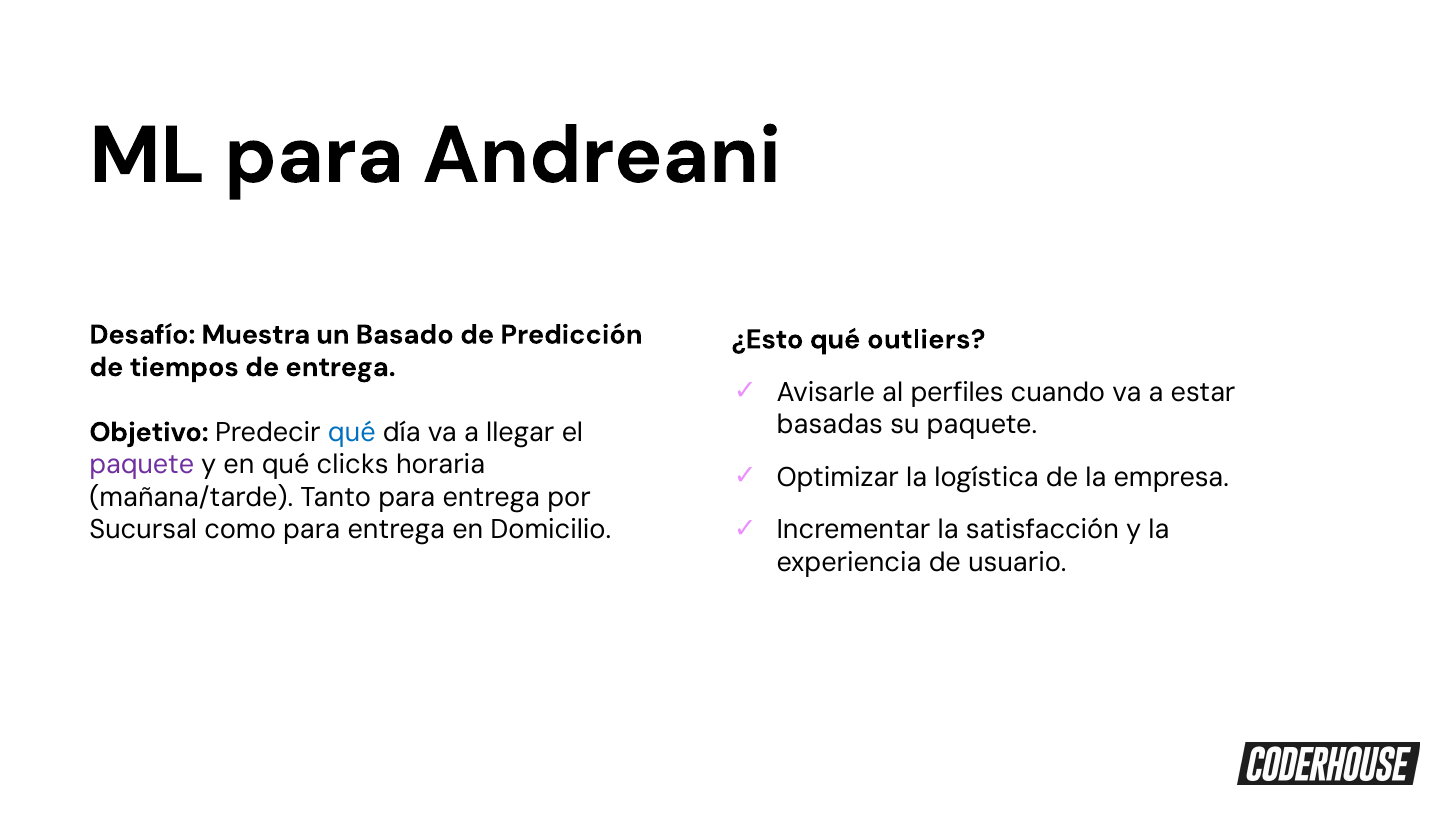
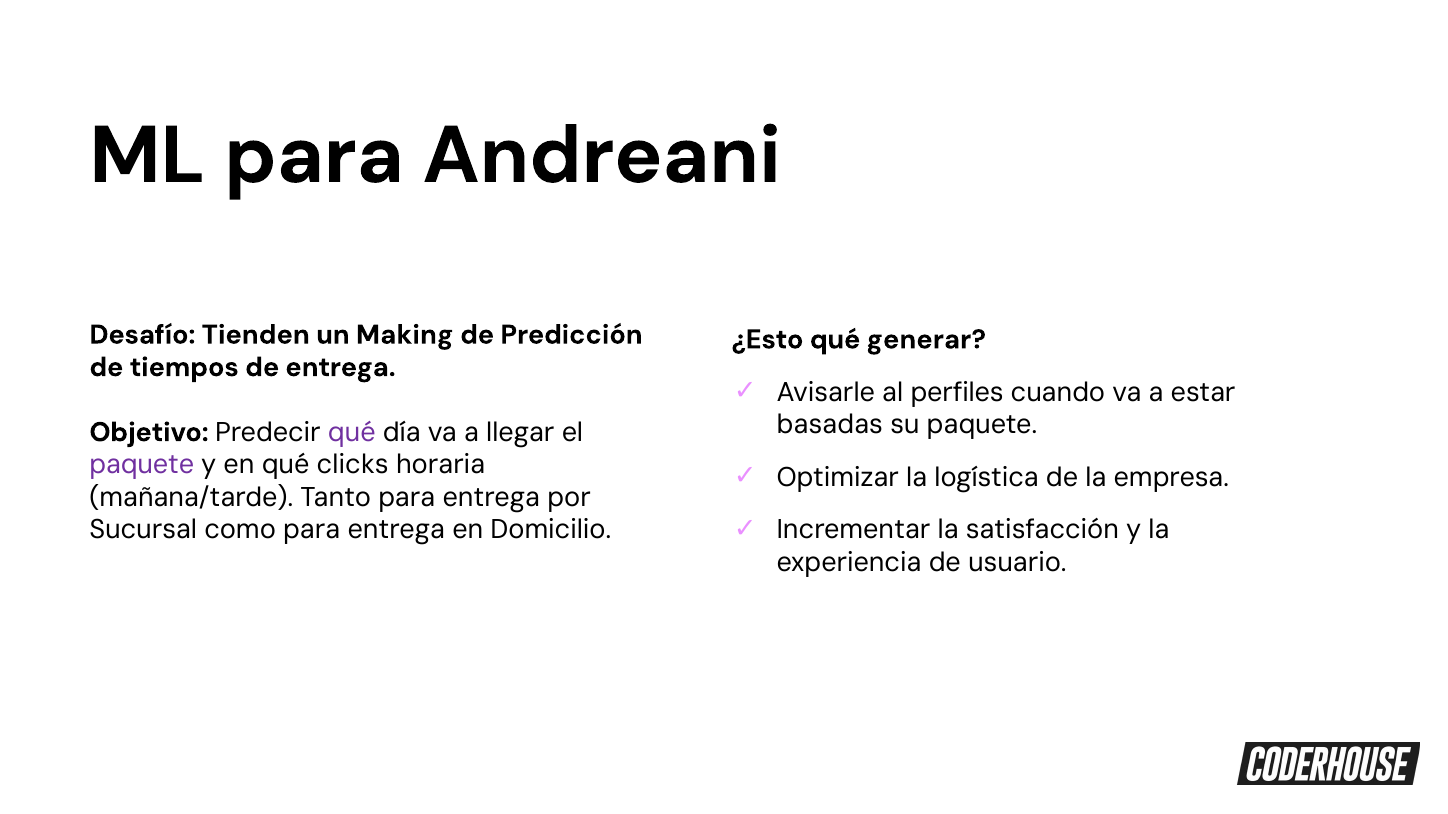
Muestra: Muestra -> Tienden (256, 335)
Basado: Basado -> Making (405, 335)
outliers: outliers -> generar (926, 340)
qué colour: blue -> purple (352, 432)
